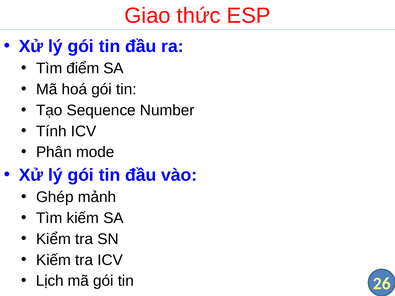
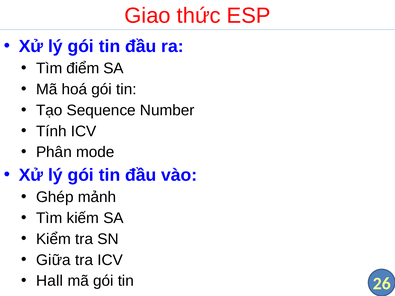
Kiếm: Kiếm -> Giữa (53, 260)
Lịch: Lịch -> Hall (50, 281)
